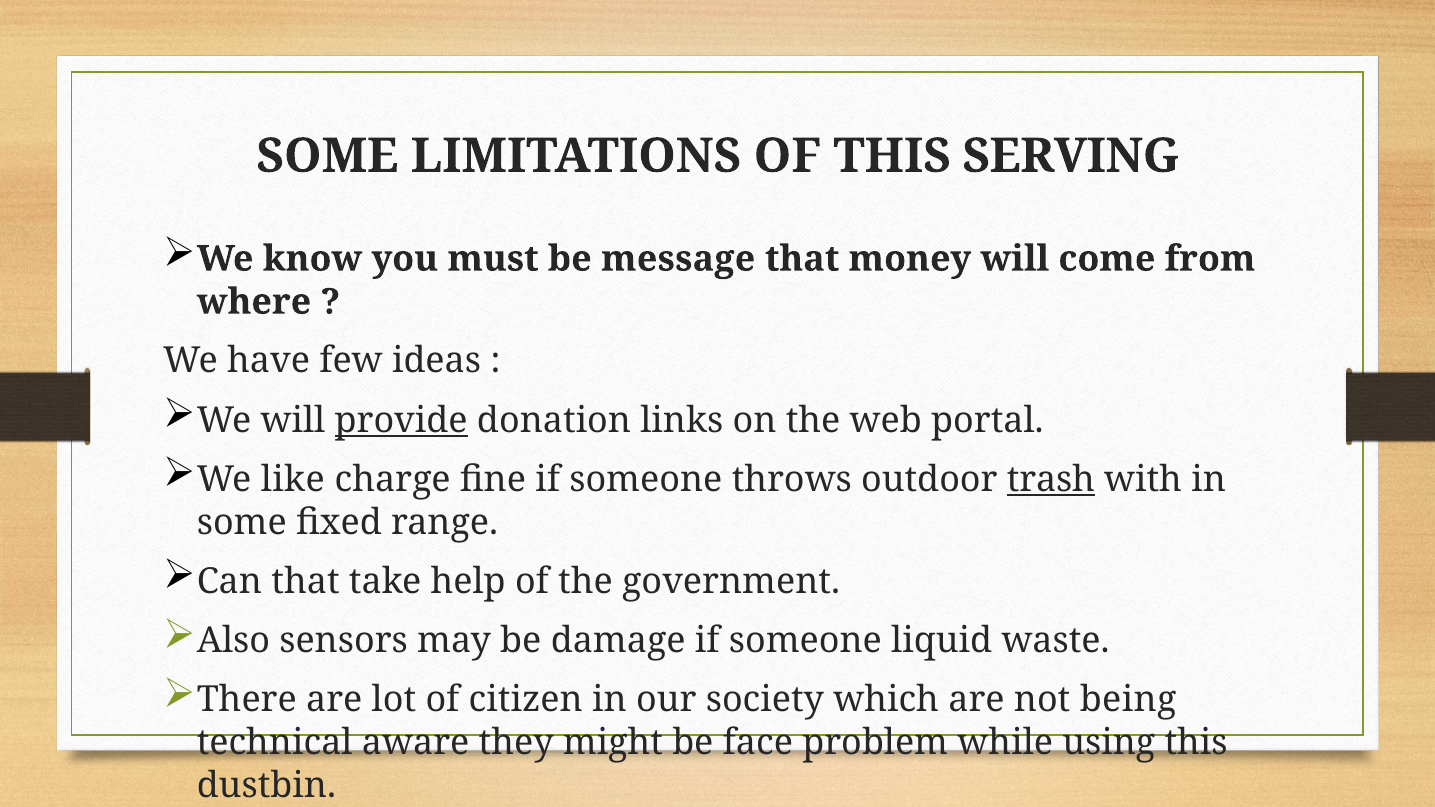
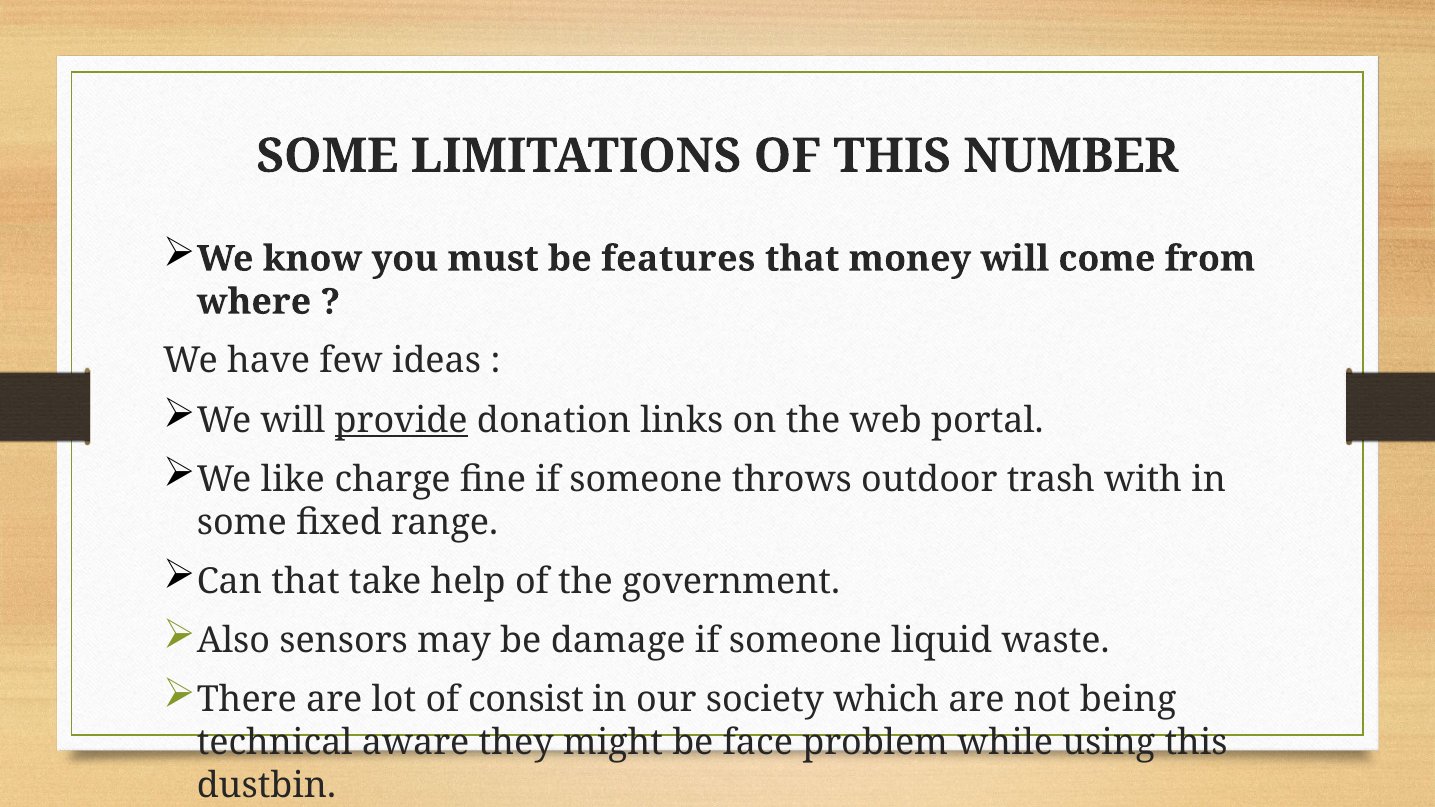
SERVING: SERVING -> NUMBER (1071, 156)
message: message -> features (678, 259)
trash underline: present -> none (1051, 480)
citizen: citizen -> consist (526, 700)
